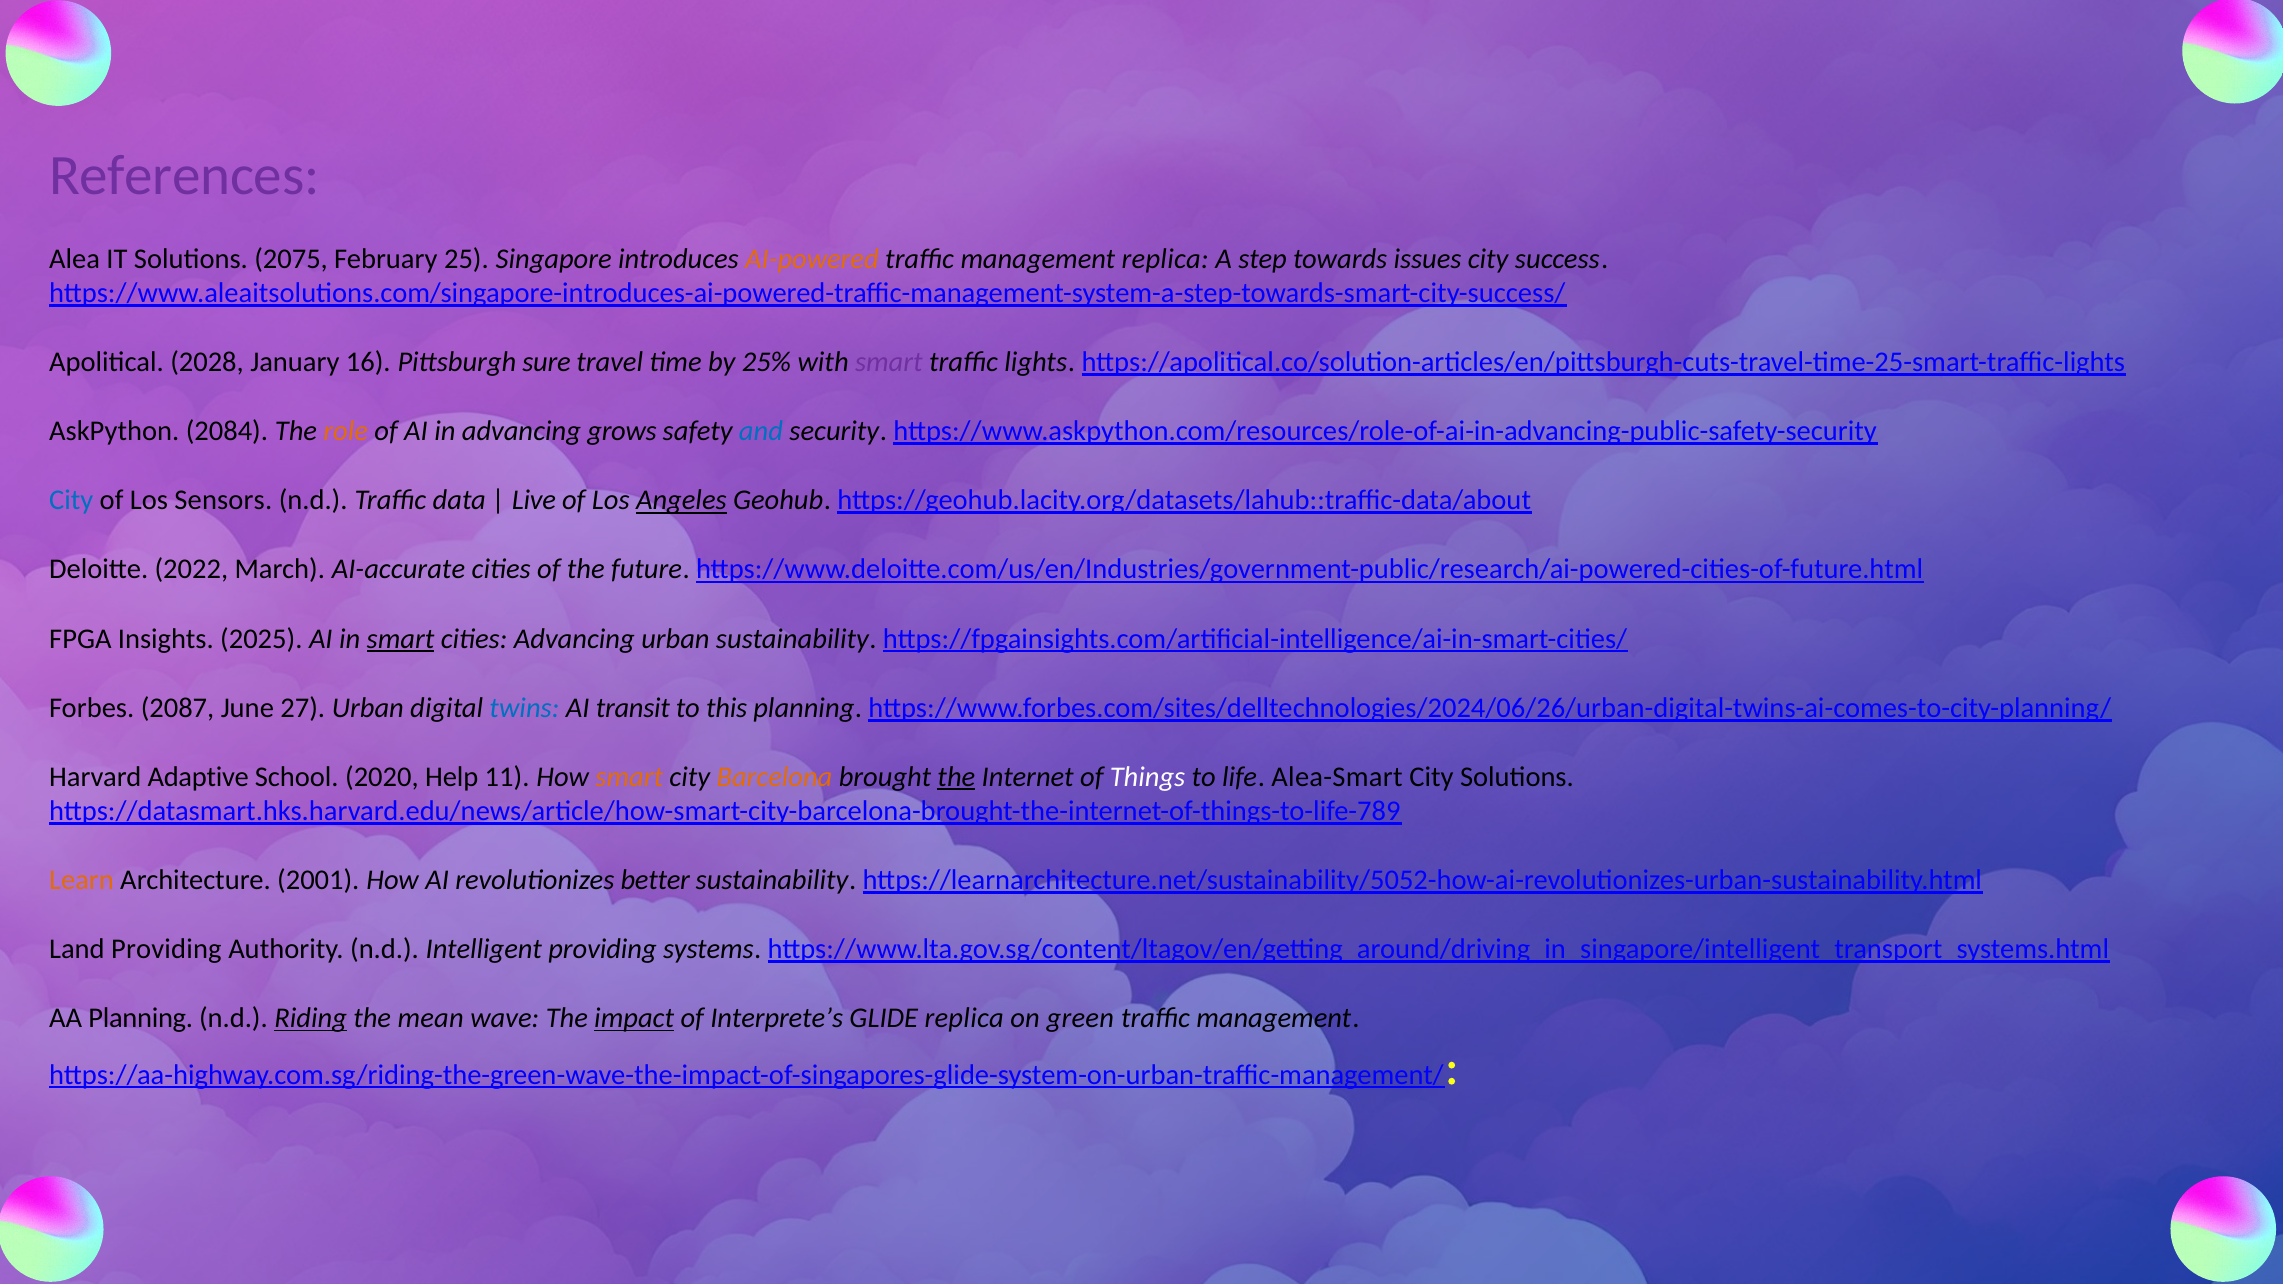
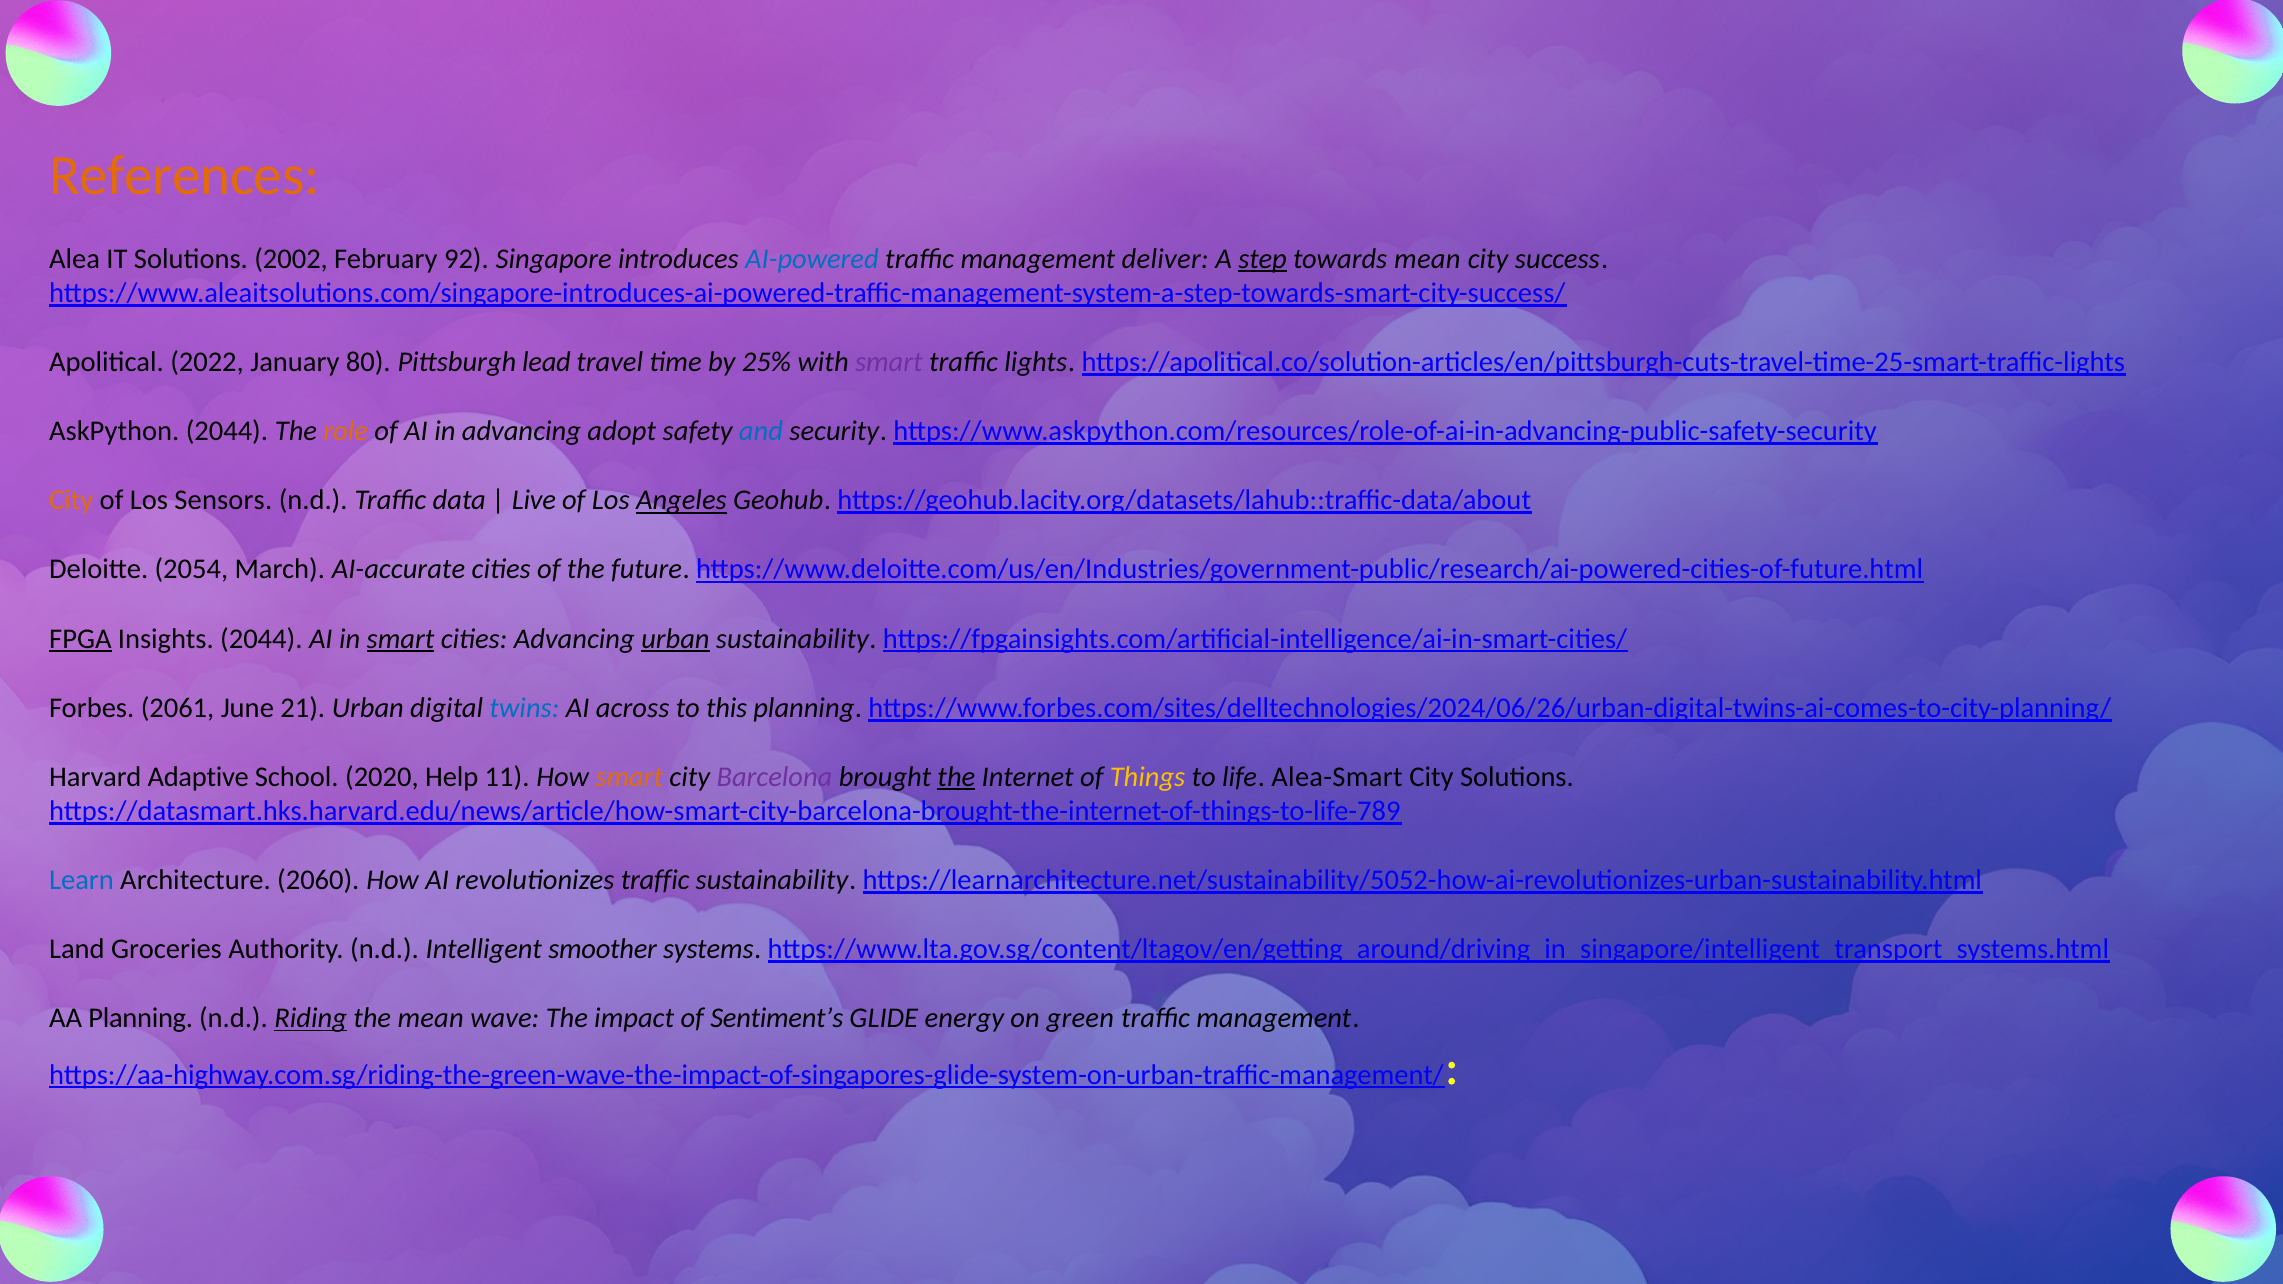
References colour: purple -> orange (184, 175)
2075: 2075 -> 2002 (291, 259)
25: 25 -> 92 (466, 259)
AI-powered colour: orange -> blue (812, 259)
management replica: replica -> deliver (1165, 259)
step underline: none -> present (1263, 259)
towards issues: issues -> mean (1427, 259)
2028: 2028 -> 2022 (207, 362)
16: 16 -> 80 (368, 362)
sure: sure -> lead (547, 362)
AskPython 2084: 2084 -> 2044 (227, 431)
grows: grows -> adopt (622, 431)
City colour: blue -> orange (71, 501)
2022: 2022 -> 2054 (191, 570)
FPGA underline: none -> present (80, 639)
Insights 2025: 2025 -> 2044 (261, 639)
urban underline: none -> present (675, 639)
2087: 2087 -> 2061 (178, 708)
27: 27 -> 21 (303, 708)
transit: transit -> across (633, 708)
Barcelona colour: orange -> purple (775, 777)
Things colour: white -> yellow (1148, 777)
Learn colour: orange -> blue (82, 880)
2001: 2001 -> 2060 (318, 880)
revolutionizes better: better -> traffic (655, 880)
Land Providing: Providing -> Groceries (166, 949)
Intelligent providing: providing -> smoother (603, 949)
impact underline: present -> none (634, 1018)
Interprete’s: Interprete’s -> Sentiment’s (777, 1018)
GLIDE replica: replica -> energy (964, 1018)
